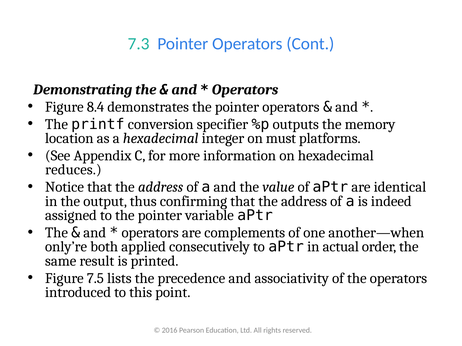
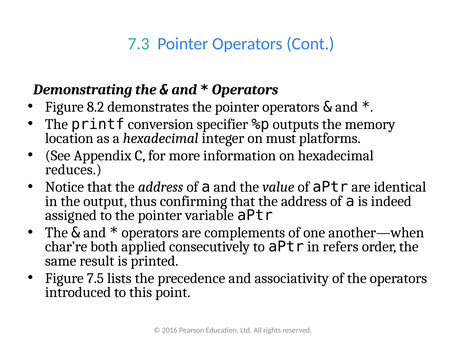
8.4: 8.4 -> 8.2 (95, 107)
only’re: only’re -> char’re (66, 247)
actual: actual -> refers (341, 247)
